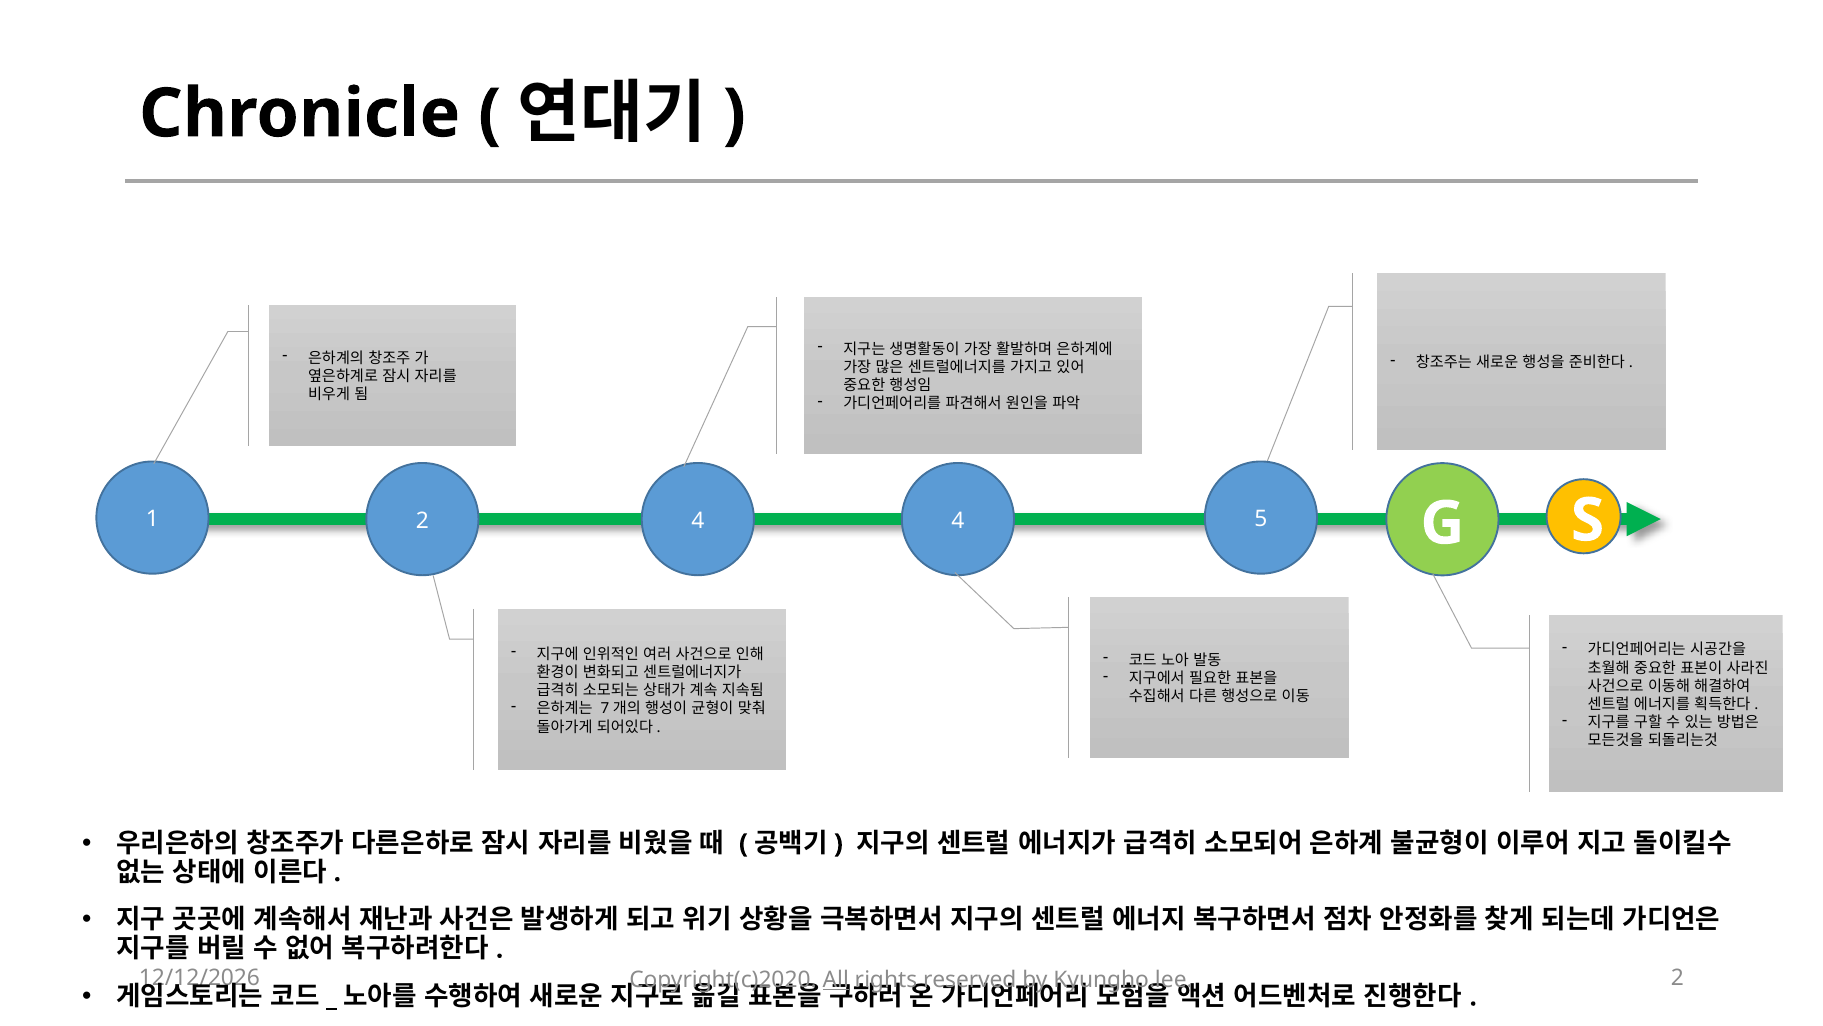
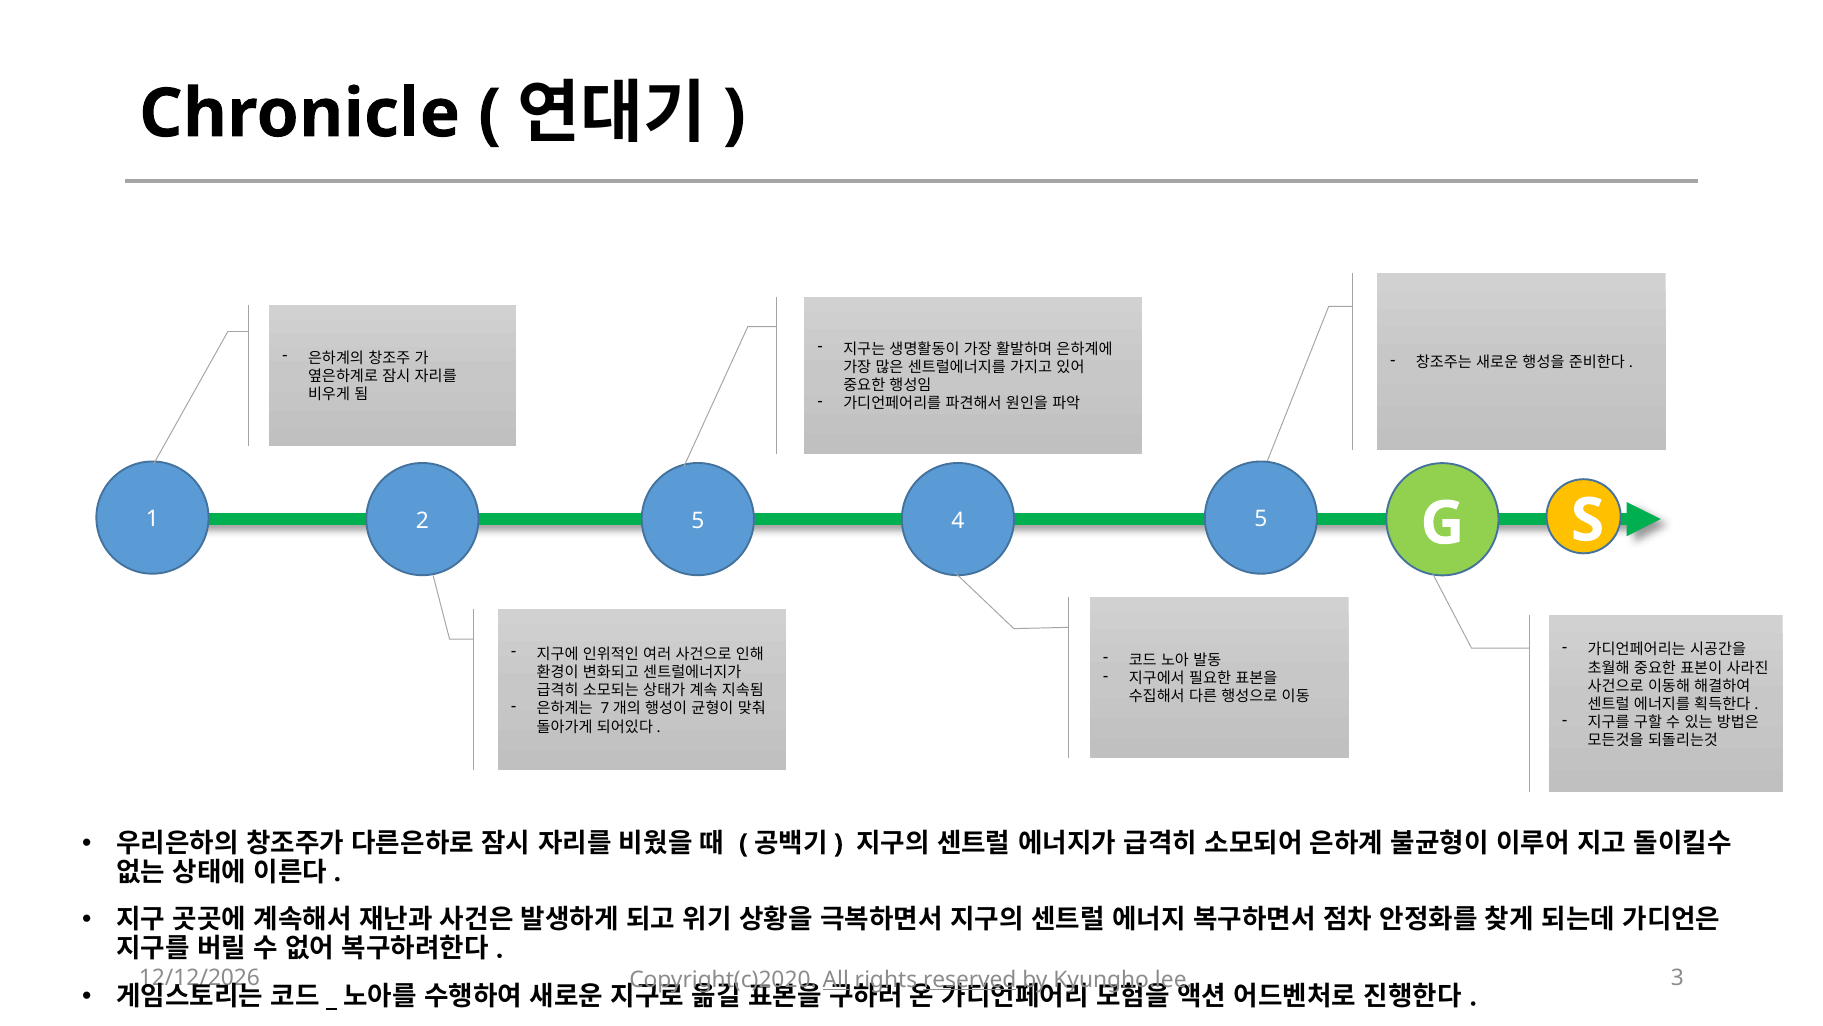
2 4: 4 -> 5 (698, 520)
2: 2 -> 3 (1678, 977)
reserved underline: none -> present (970, 979)
